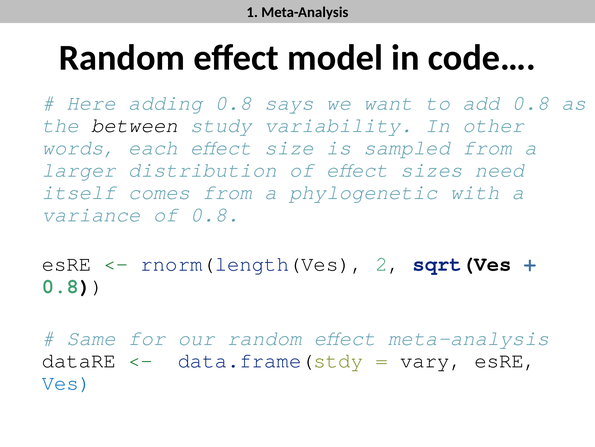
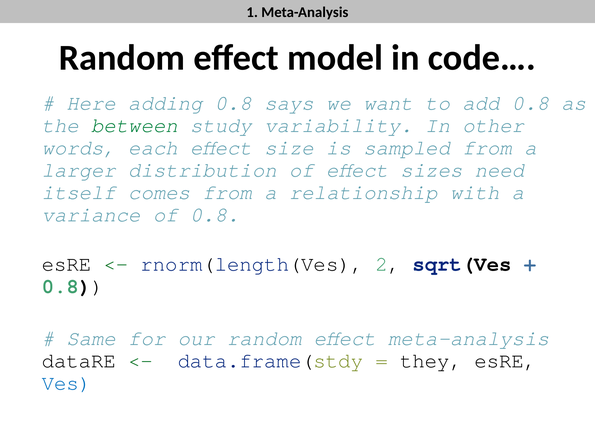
between colour: black -> green (135, 125)
phylogenetic: phylogenetic -> relationship (363, 192)
vary: vary -> they (431, 360)
